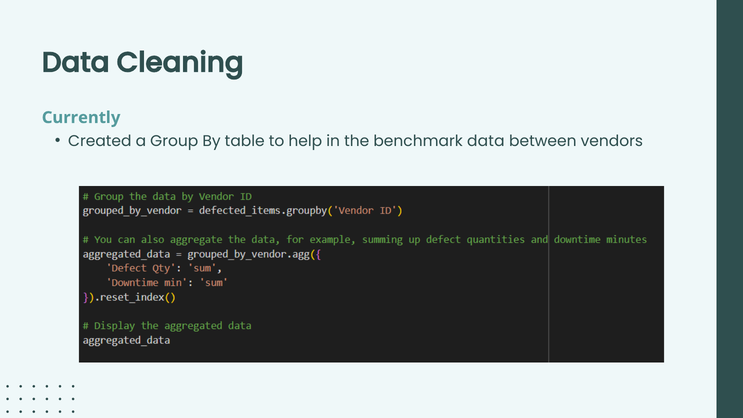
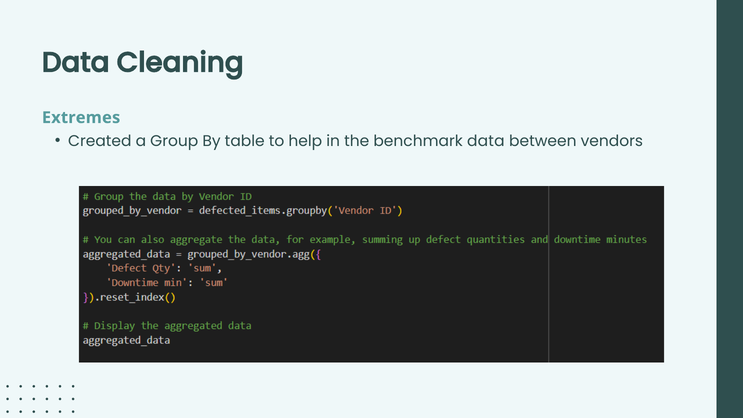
Currently: Currently -> Extremes (81, 118)
